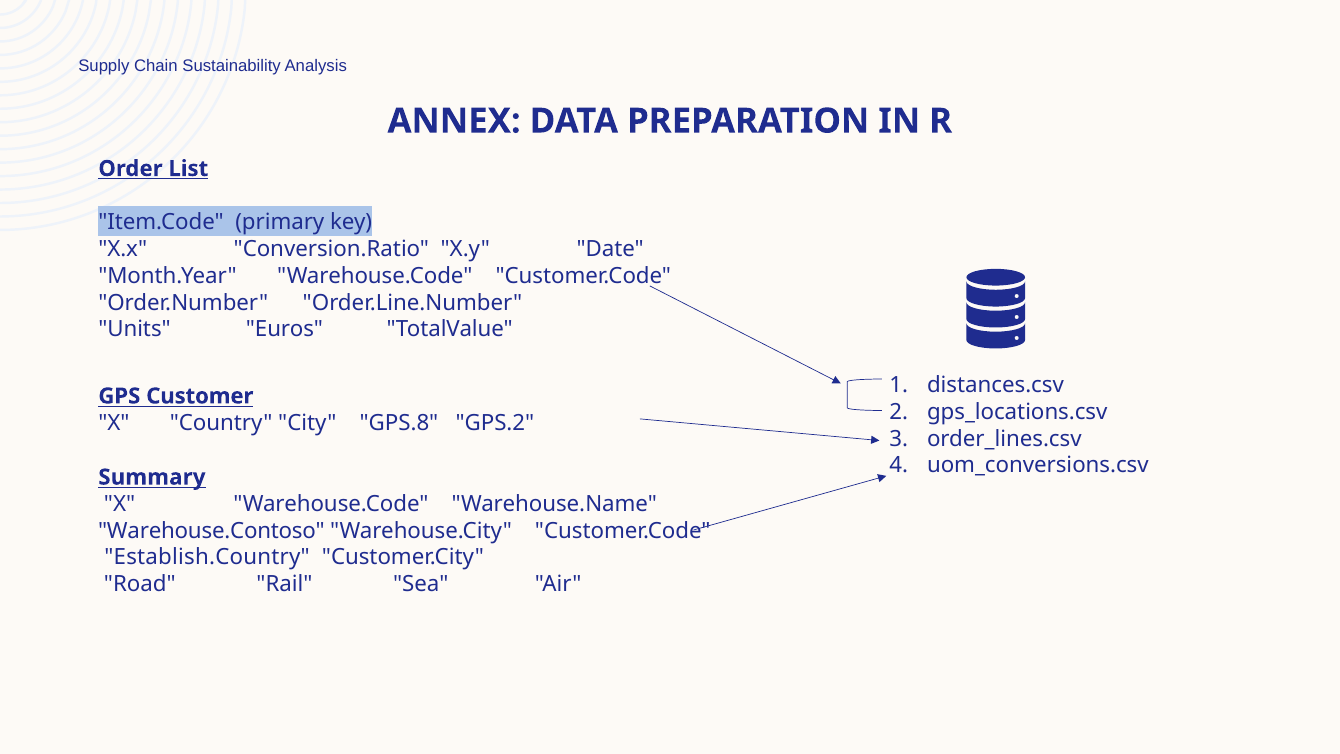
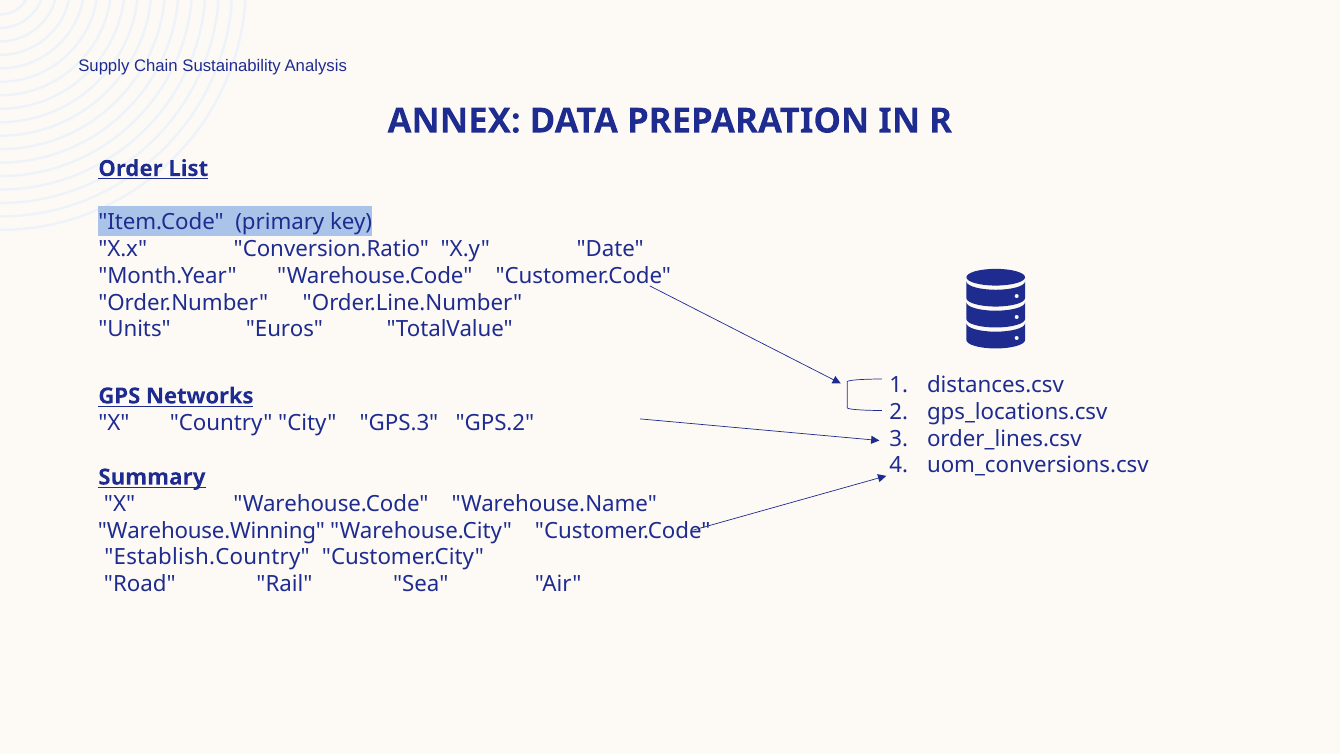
Customer: Customer -> Networks (200, 396)
GPS.8: GPS.8 -> GPS.3 (399, 423)
Warehouse.Contoso: Warehouse.Contoso -> Warehouse.Winning (211, 531)
